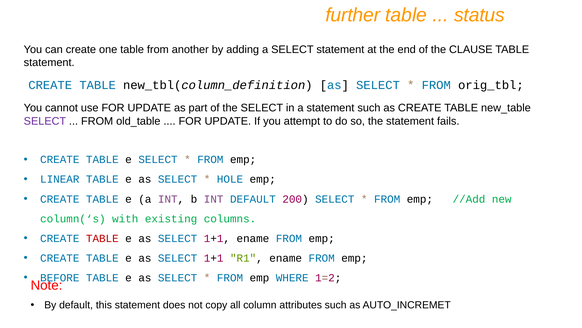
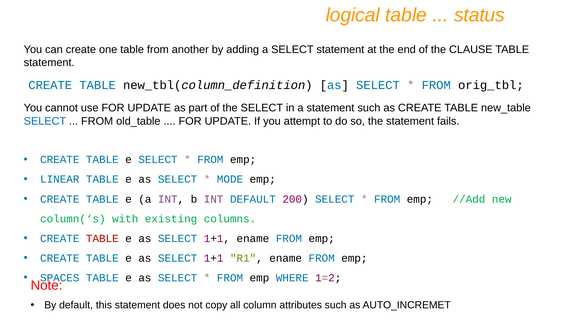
further: further -> logical (353, 15)
SELECT colour: purple -> blue (45, 121)
HOLE: HOLE -> MODE (230, 179)
BEFORE: BEFORE -> SPACES (60, 277)
